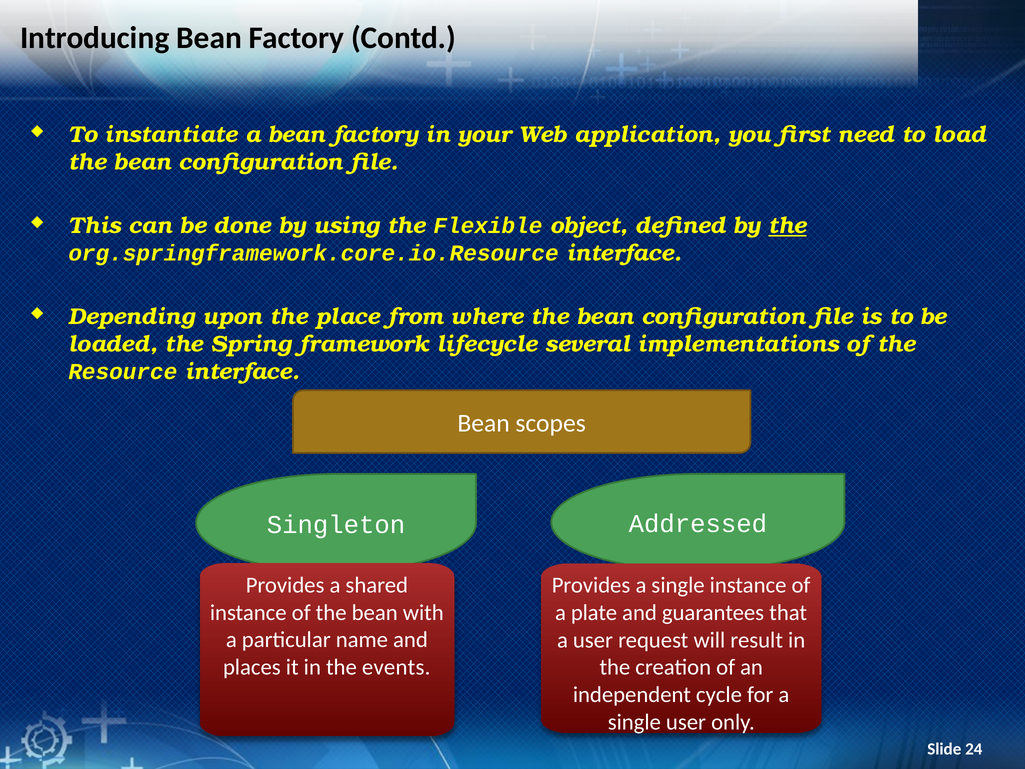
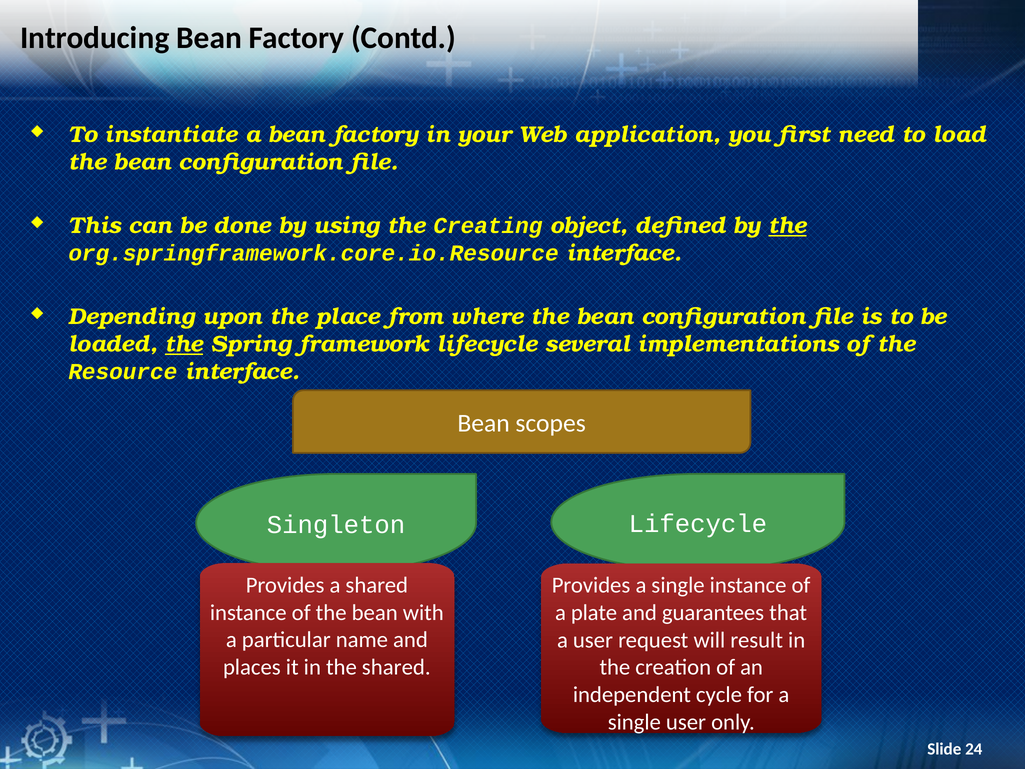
Flexible: Flexible -> Creating (488, 226)
the underline: none -> present (184, 344)
Addressed: Addressed -> Lifecycle (698, 524)
the events: events -> shared (396, 667)
